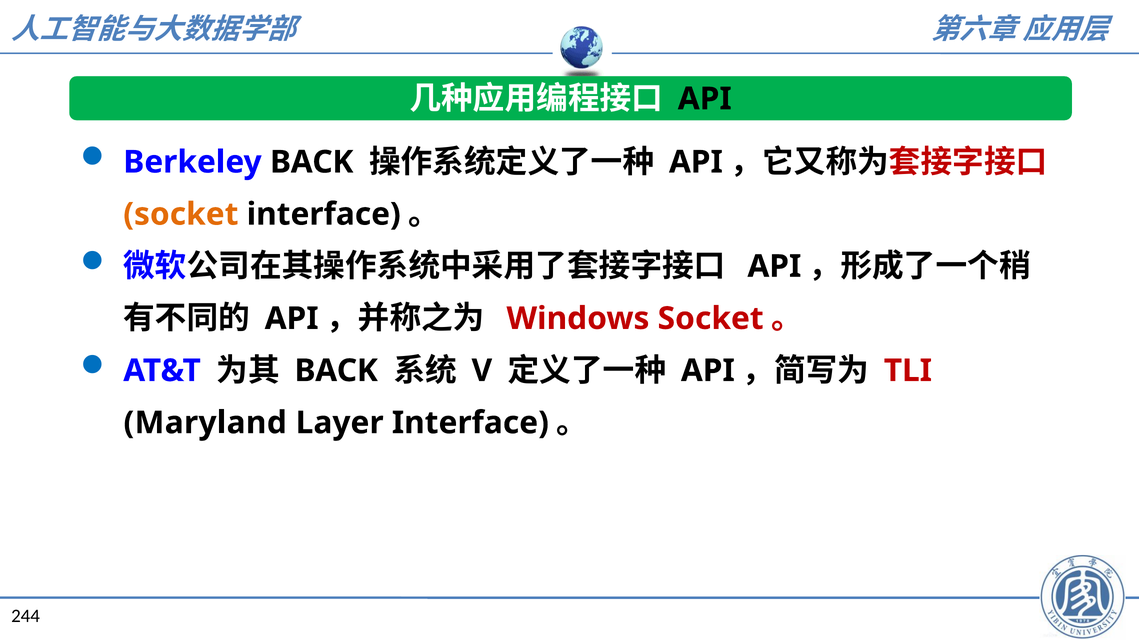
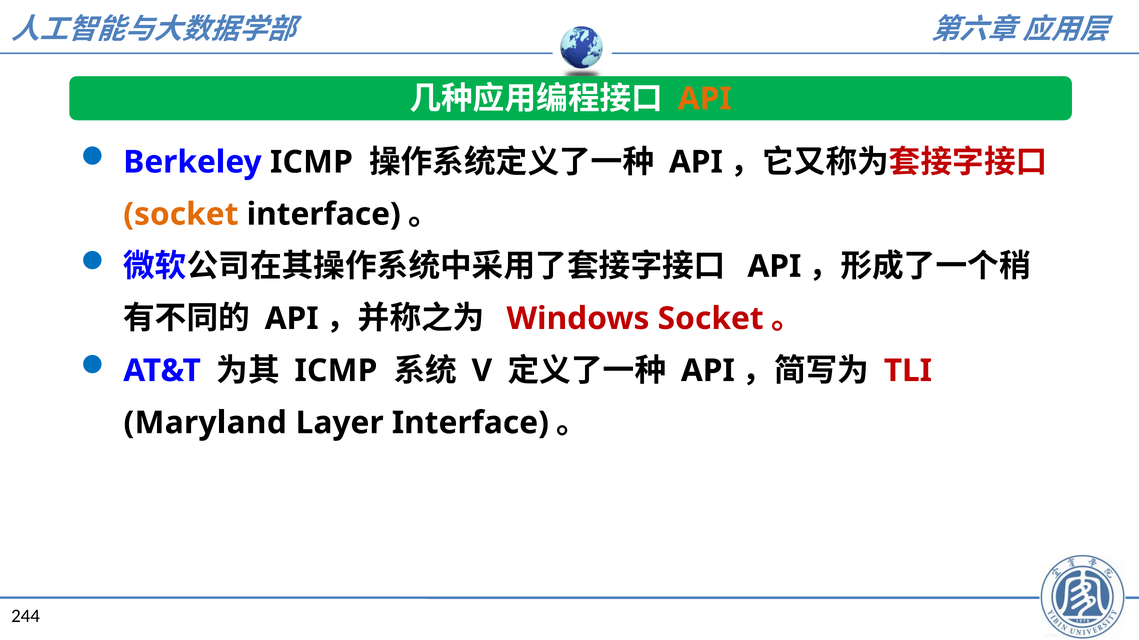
API colour: black -> orange (705, 99)
Berkeley BACK: BACK -> ICMP (311, 162)
BACK: BACK -> ICMP (336, 371)
